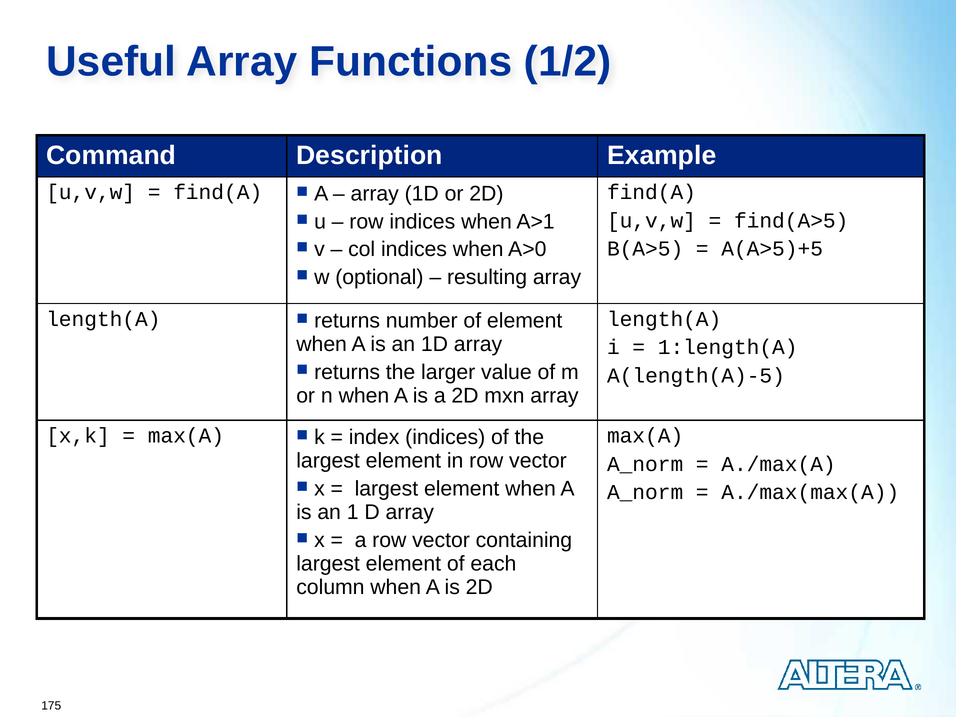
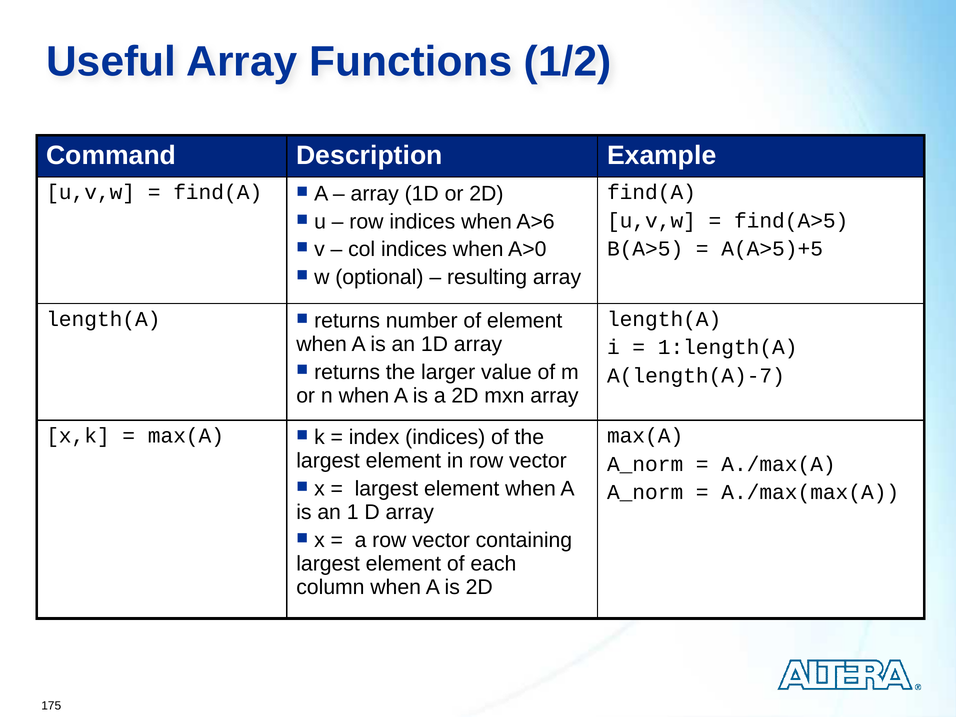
A>1: A>1 -> A>6 (536, 222)
A(length(A)-5: A(length(A)-5 -> A(length(A)-7 (696, 376)
